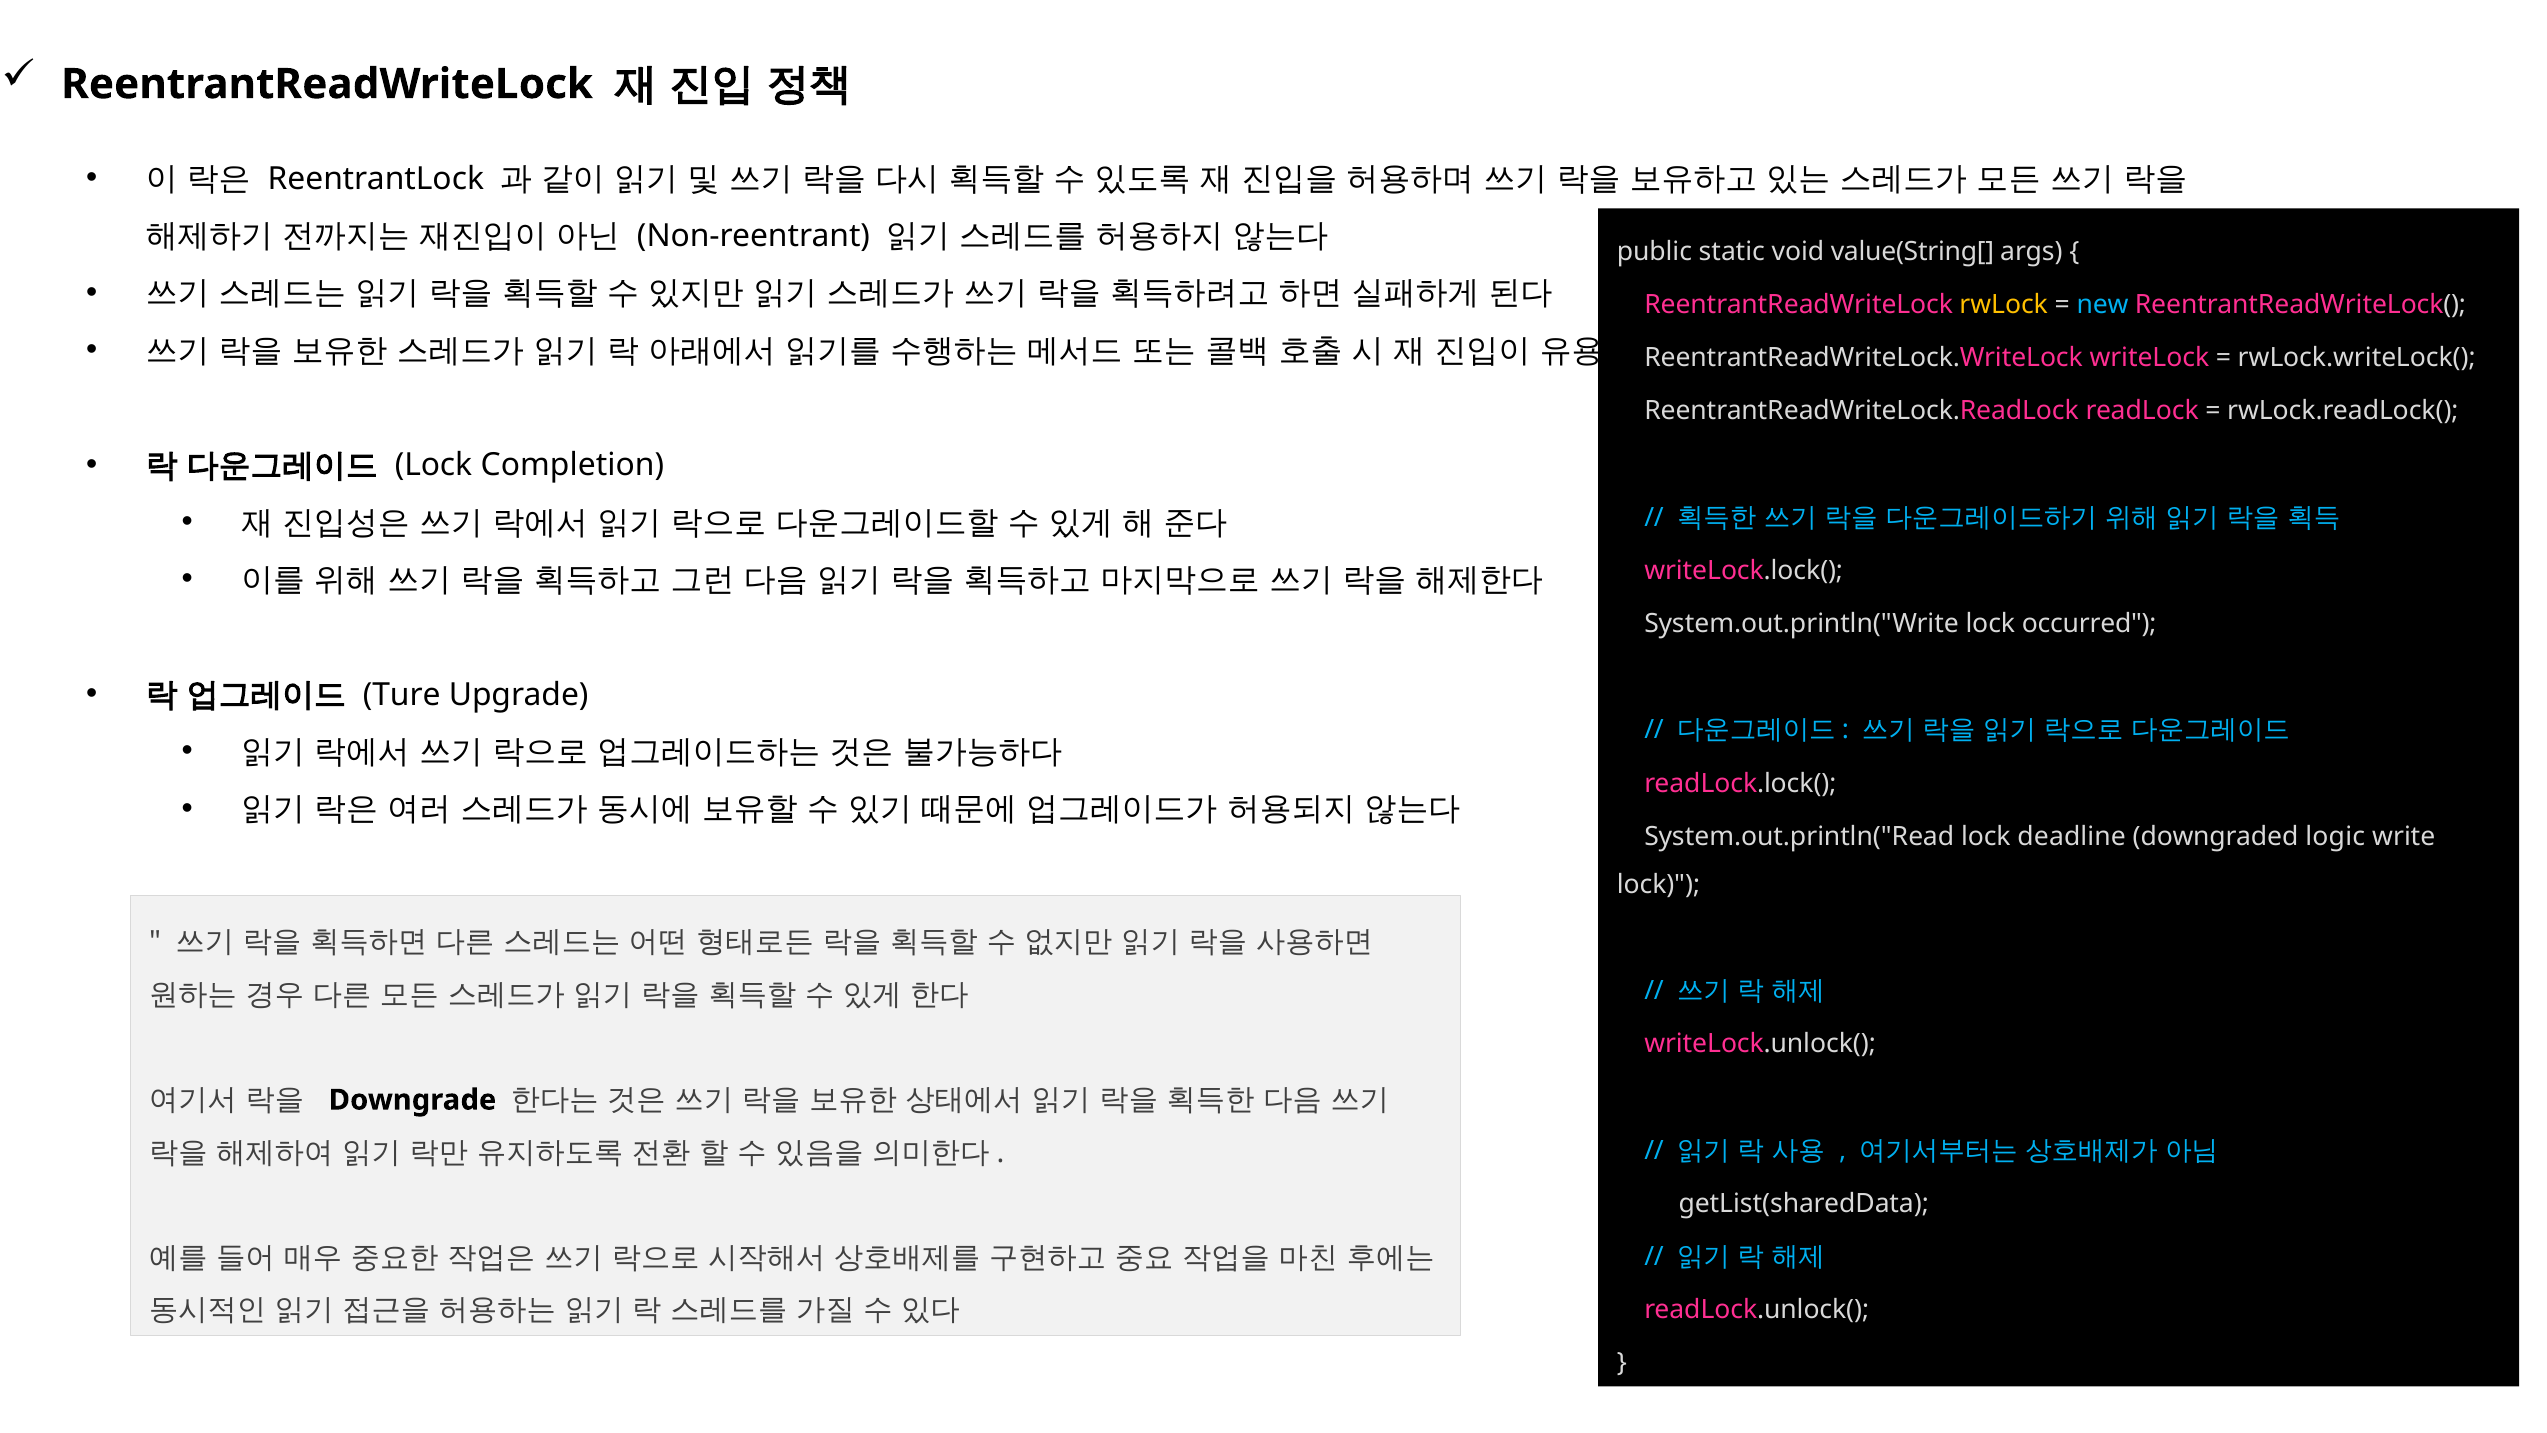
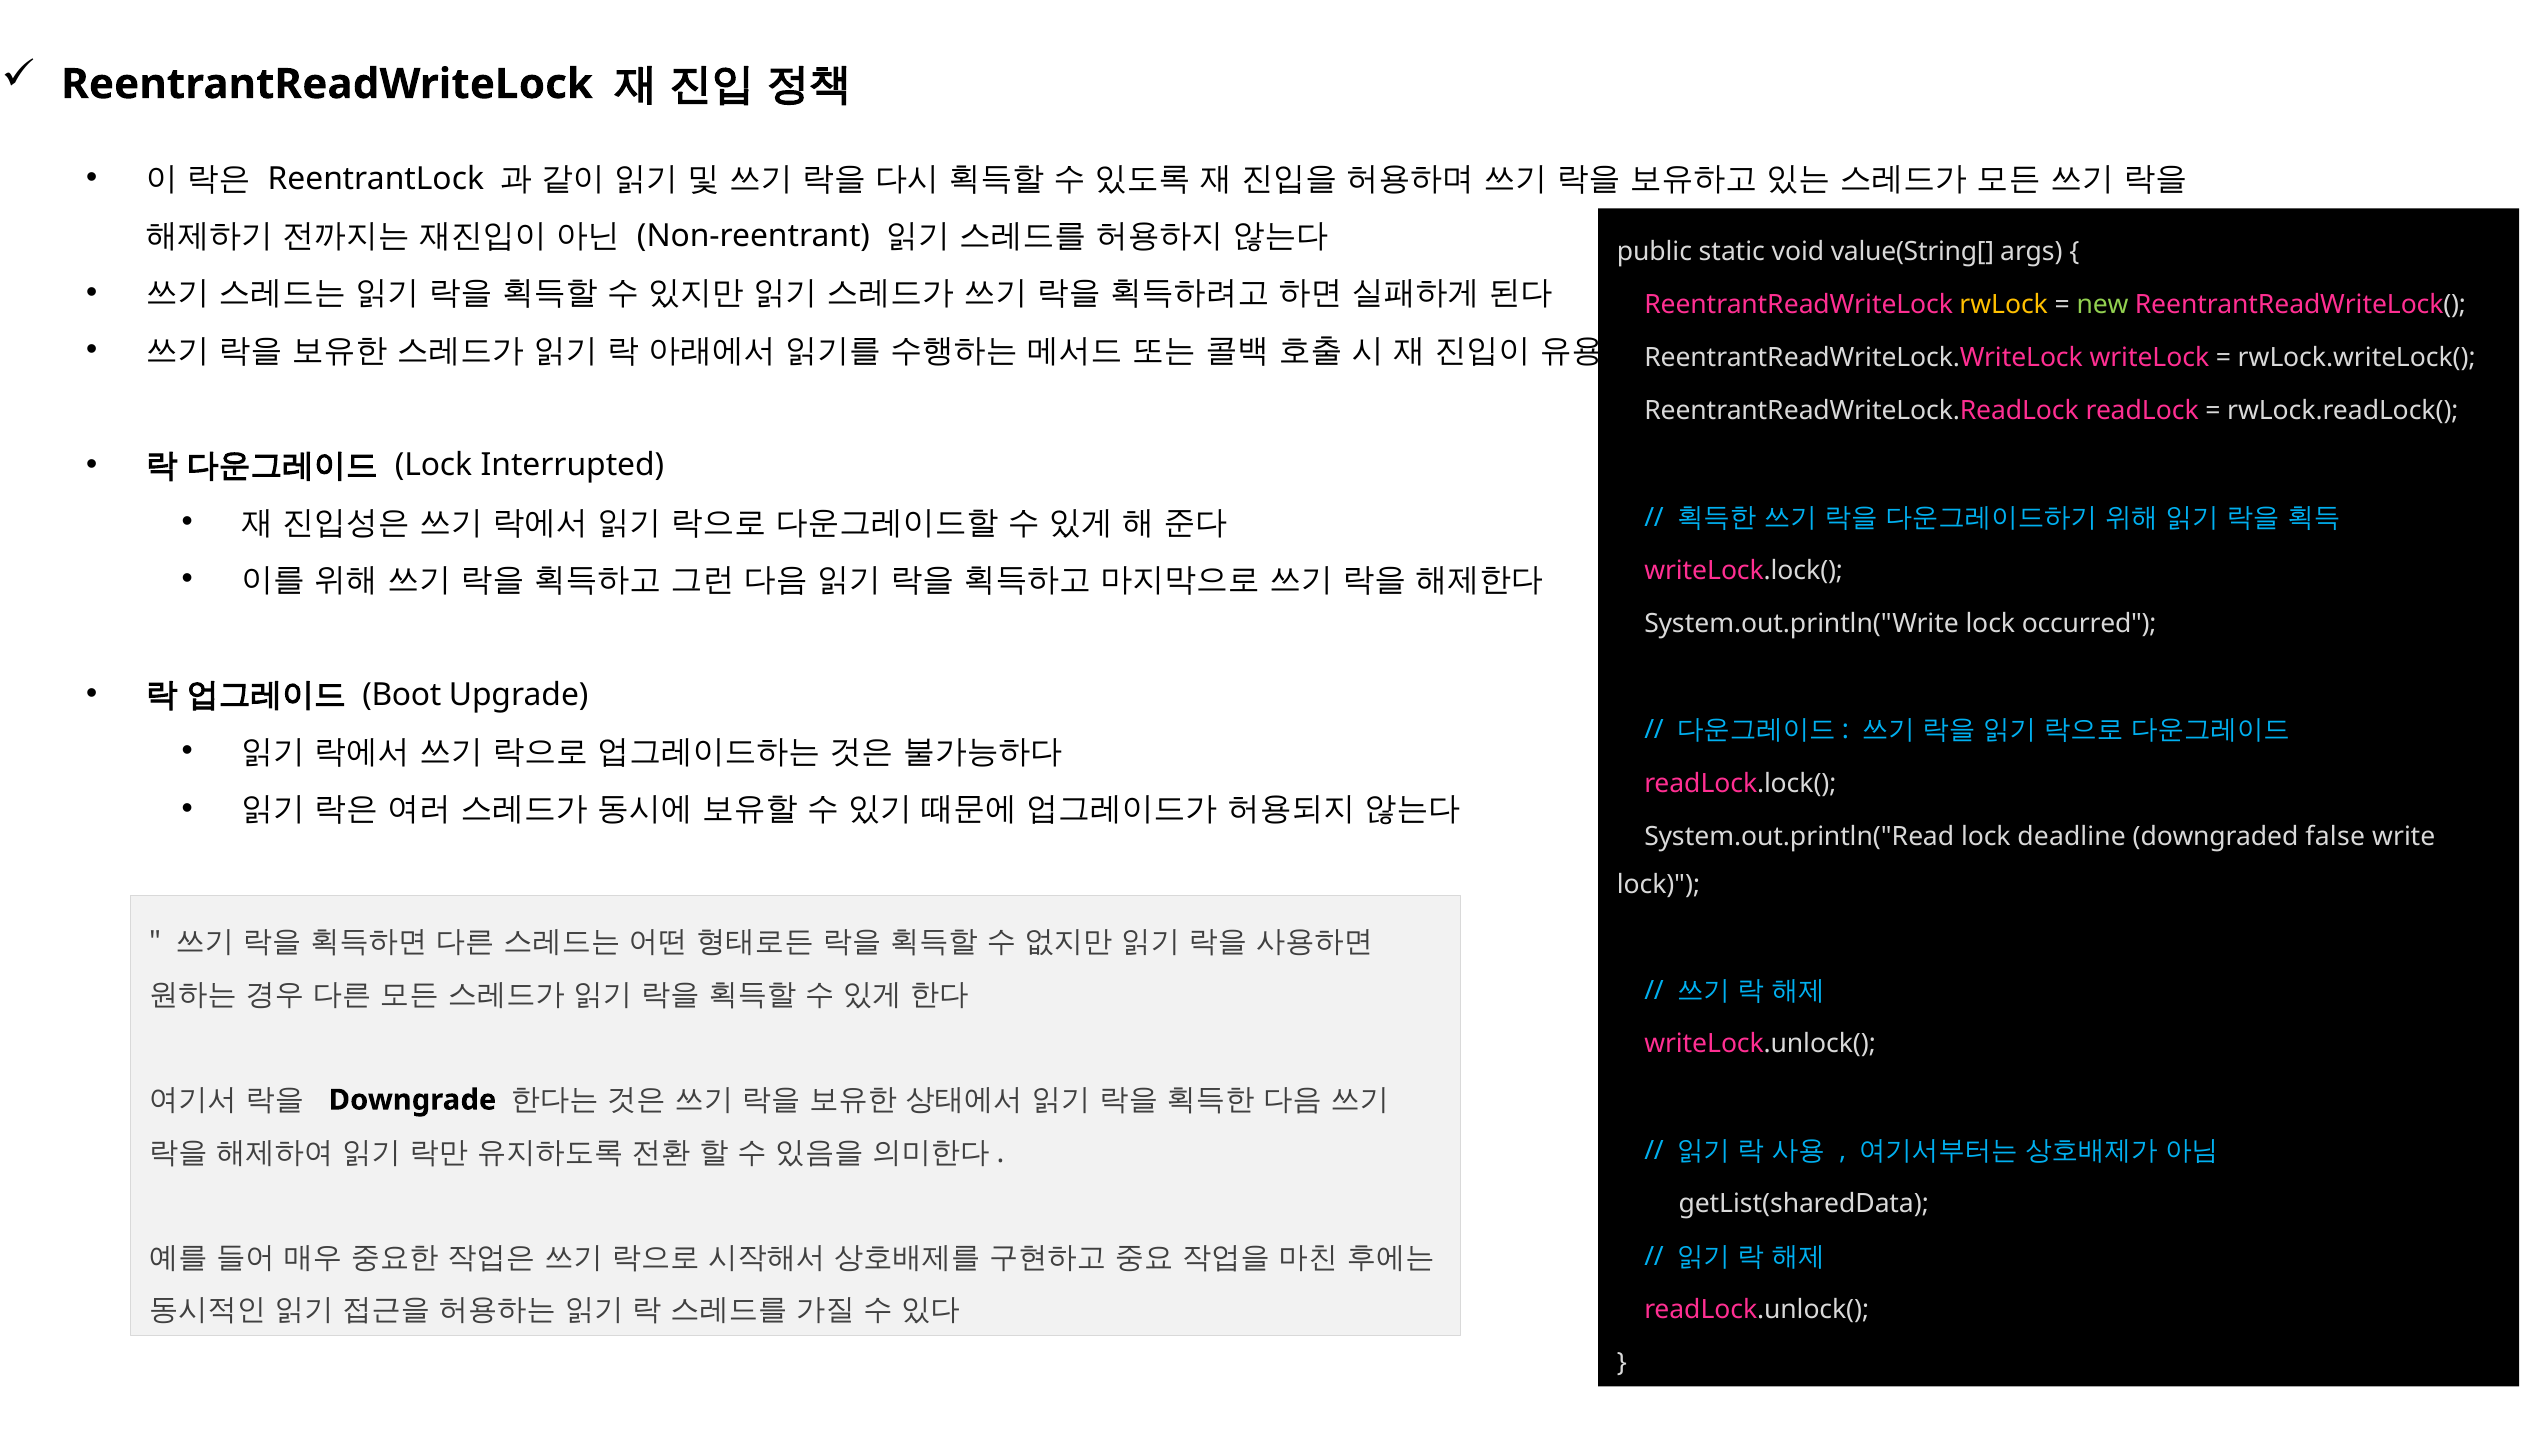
new colour: light blue -> light green (2103, 305)
Completion: Completion -> Interrupted (572, 465)
Ture: Ture -> Boot (402, 695)
logic: logic -> false (2335, 836)
